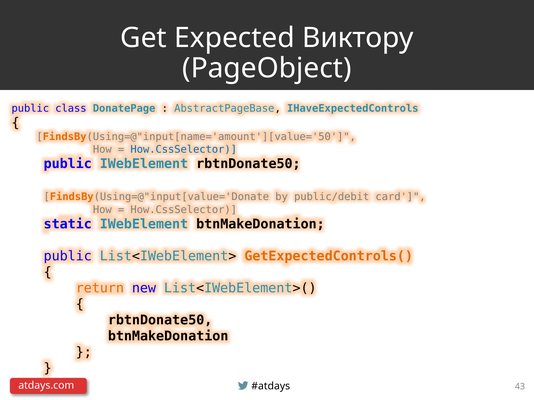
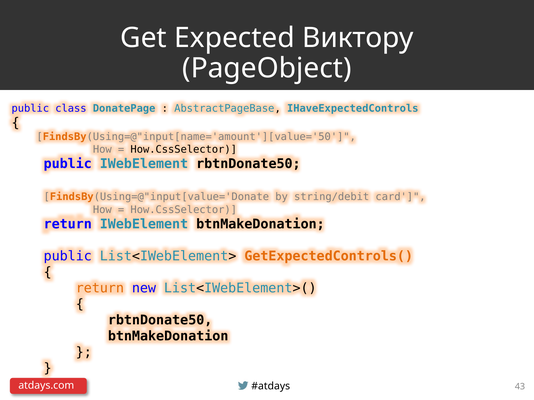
How.CssSelector colour: blue -> black (184, 150)
public/debit: public/debit -> string/debit (332, 197)
static: static -> return (68, 225)
